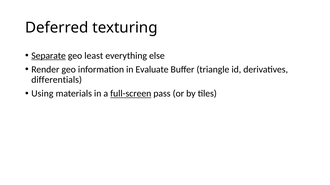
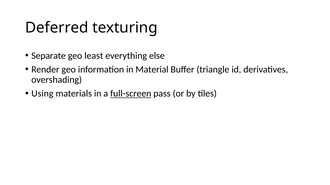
Separate underline: present -> none (49, 56)
Evaluate: Evaluate -> Material (152, 70)
differentials: differentials -> overshading (57, 80)
